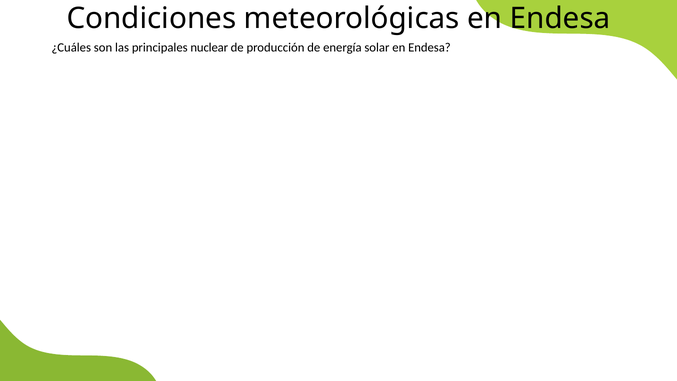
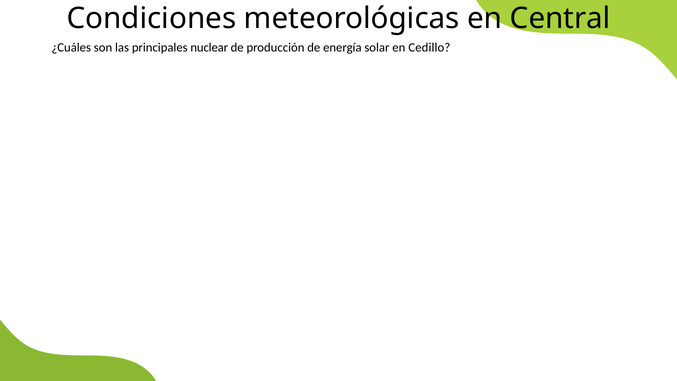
meteorológicas en Endesa: Endesa -> Central (560, 18)
solar en Endesa: Endesa -> Cedillo (429, 48)
